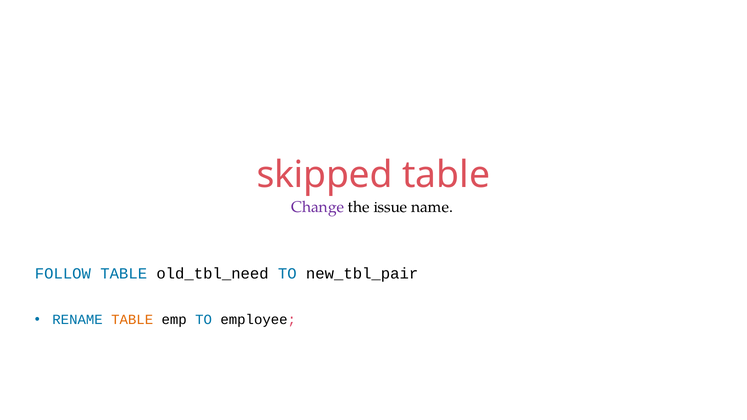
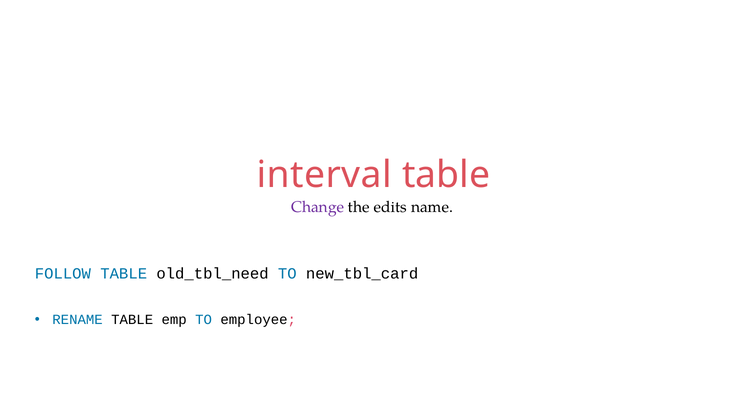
skipped: skipped -> interval (324, 175)
issue: issue -> edits (390, 207)
new_tbl_pair: new_tbl_pair -> new_tbl_card (362, 274)
TABLE colour: orange -> black (132, 320)
